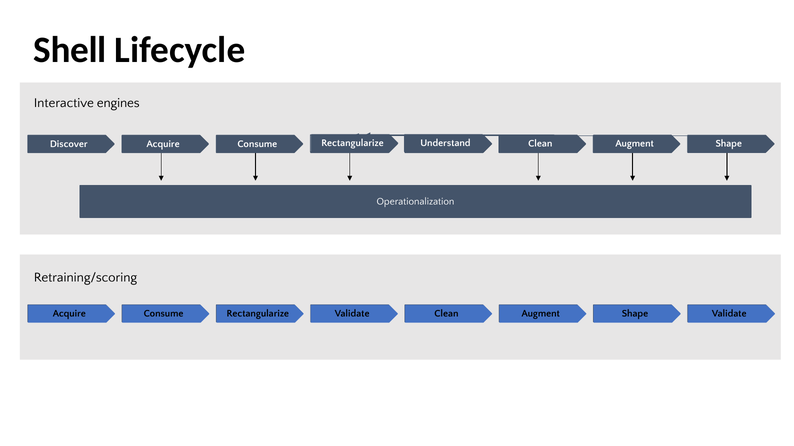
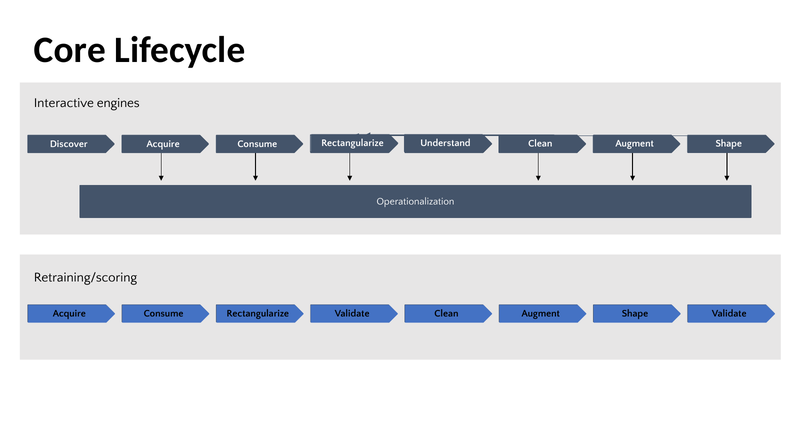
Shell: Shell -> Core (70, 50)
